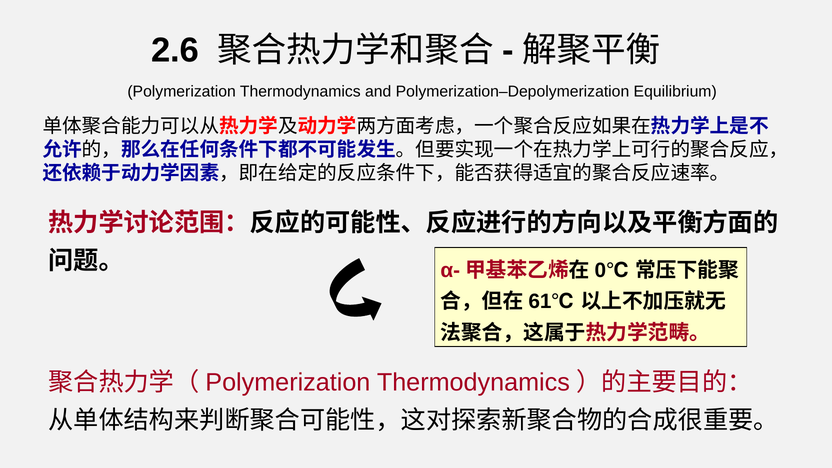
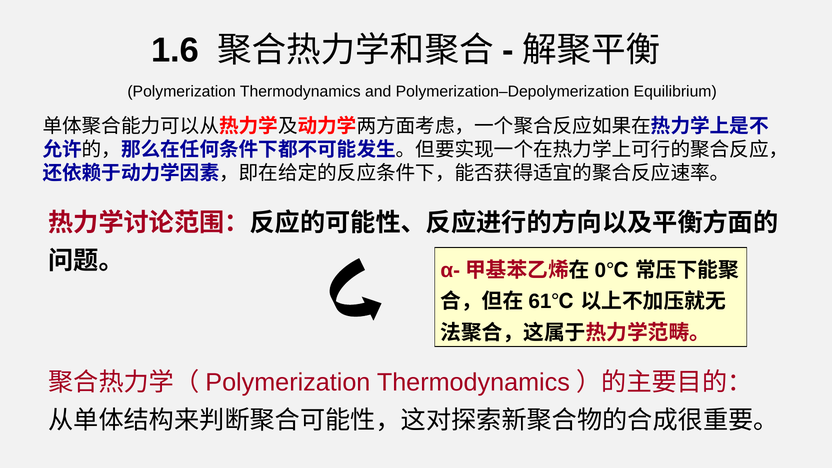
2.6: 2.6 -> 1.6 (175, 50)
